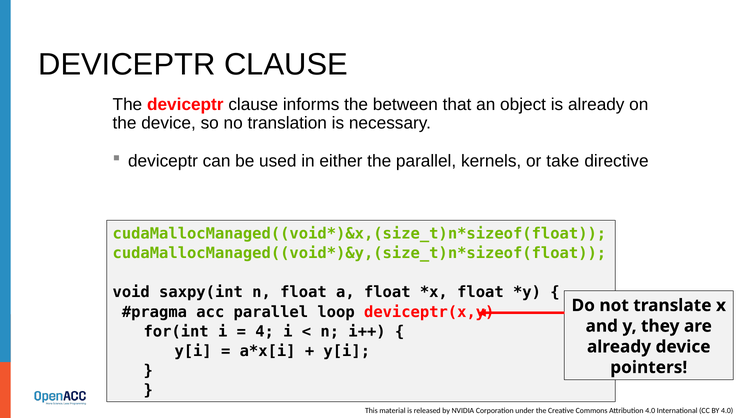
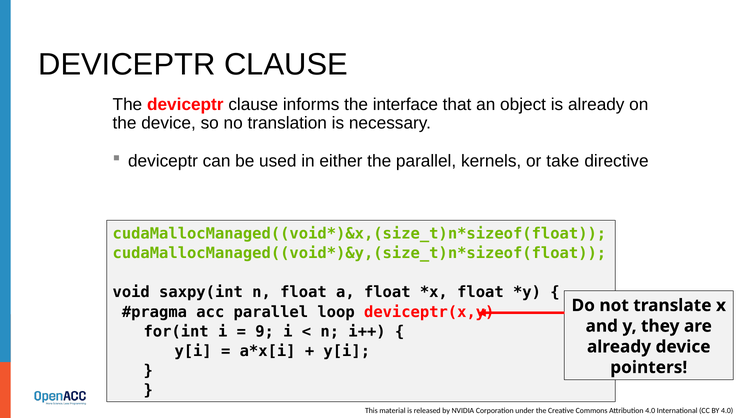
between: between -> interface (405, 105)
4: 4 -> 9 (265, 332)
